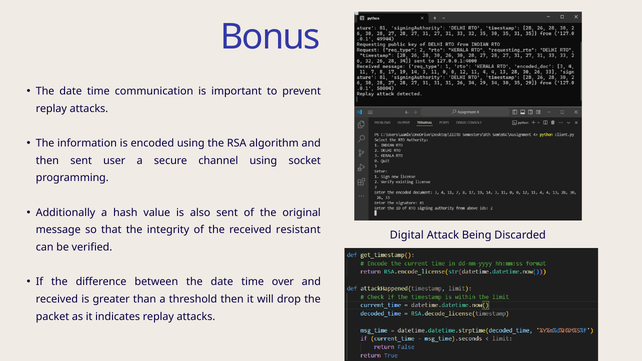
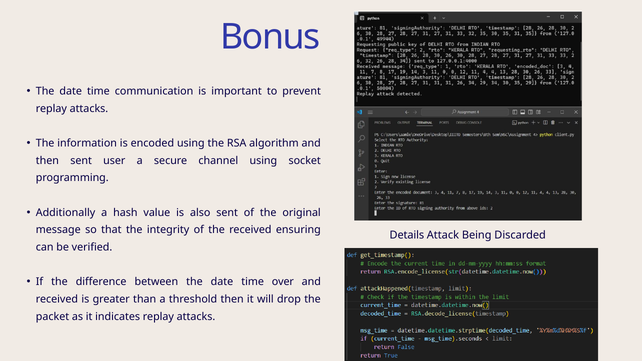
resistant: resistant -> ensuring (298, 230)
Digital: Digital -> Details (407, 235)
